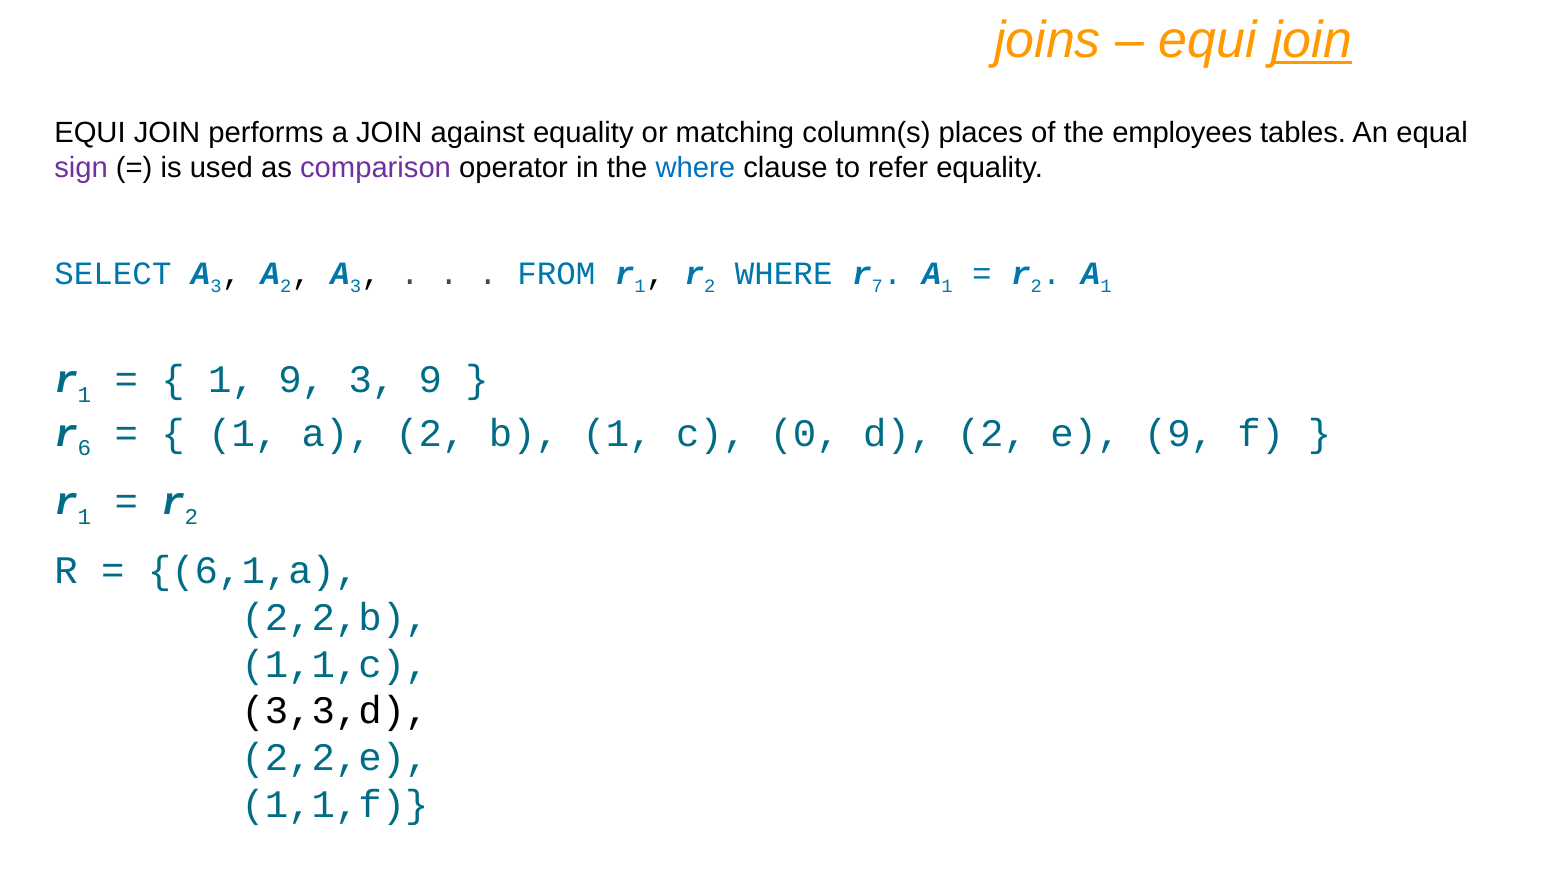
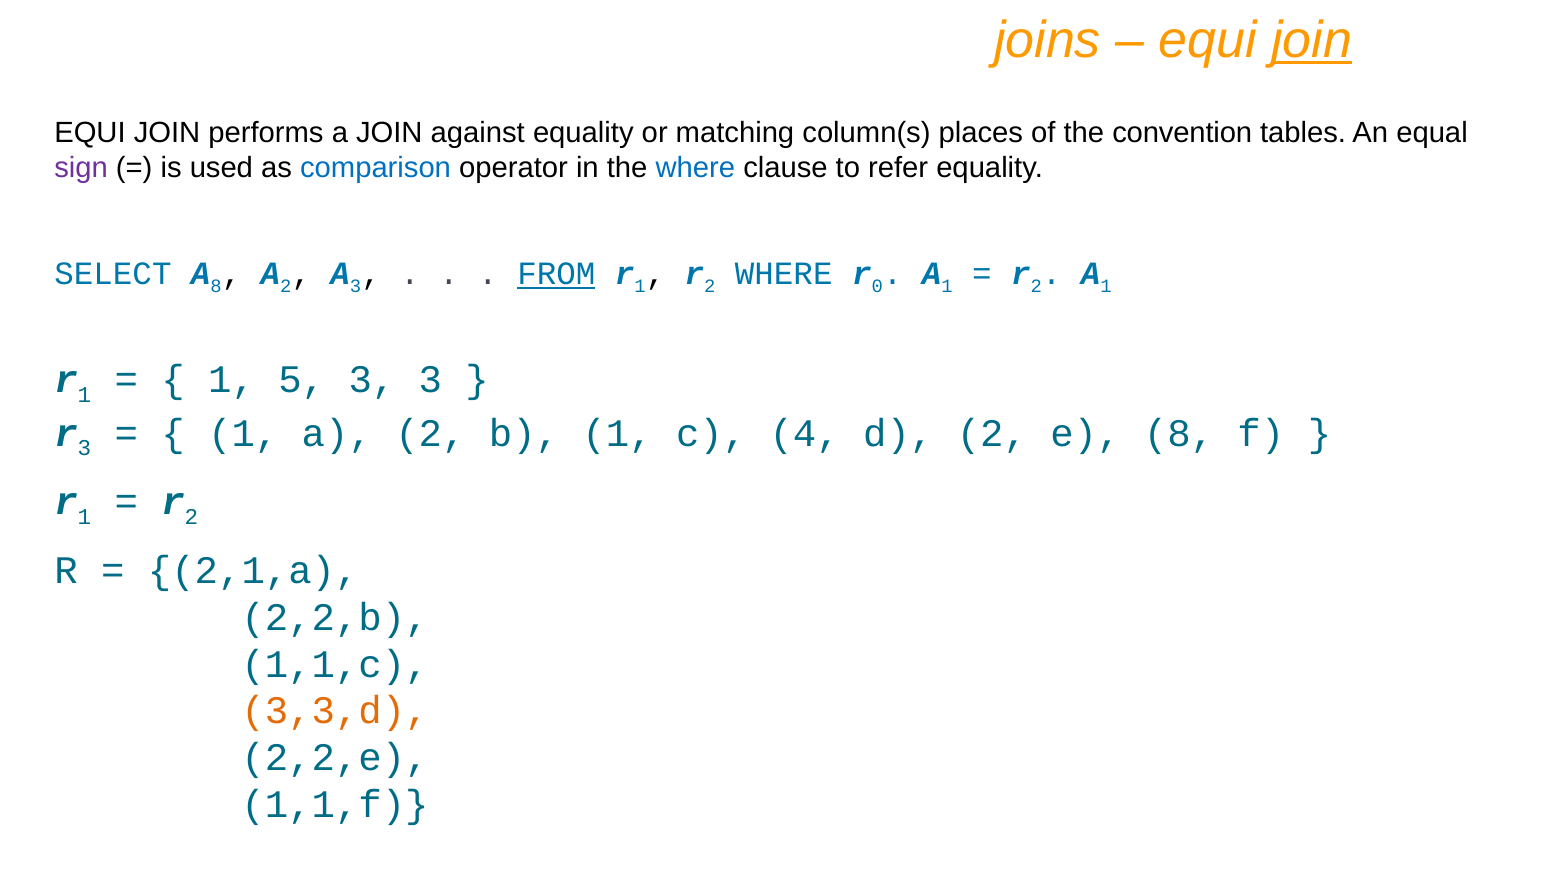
employees: employees -> convention (1182, 132)
comparison colour: purple -> blue (376, 168)
SELECT A 3: 3 -> 8 (216, 286)
FROM underline: none -> present (556, 274)
7: 7 -> 0 (877, 286)
1 9: 9 -> 5 (302, 380)
3 9: 9 -> 3 (430, 380)
r 6: 6 -> 3 (85, 448)
0: 0 -> 4 (805, 433)
e 9: 9 -> 8 (1179, 433)
6,1,a: 6,1,a -> 2,1,a (253, 571)
3,3,d colour: black -> orange (335, 711)
